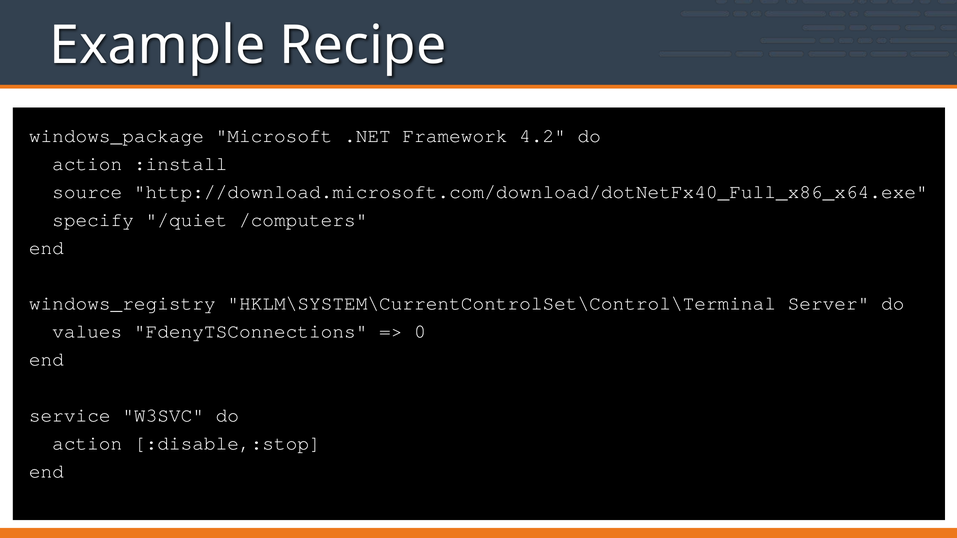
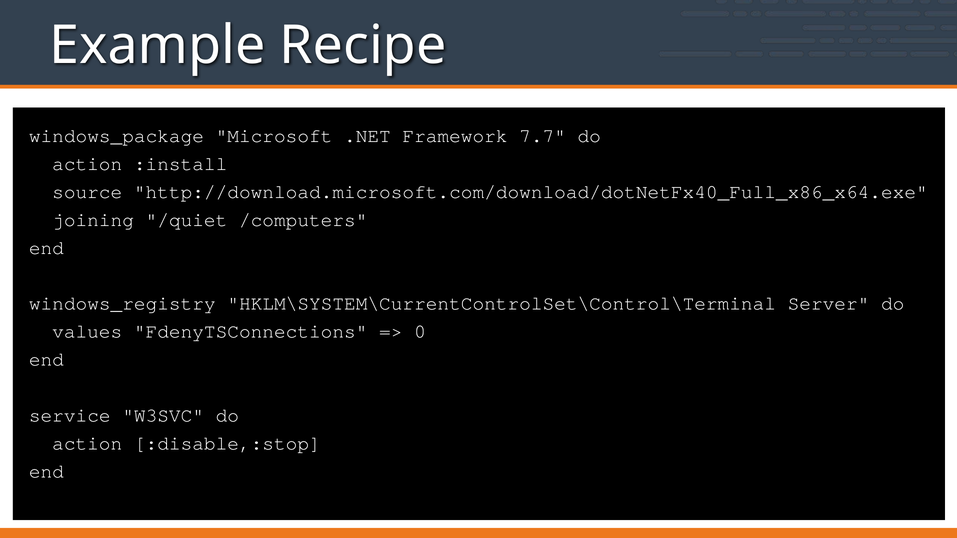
4.2: 4.2 -> 7.7 (543, 136)
specify: specify -> joining (93, 220)
